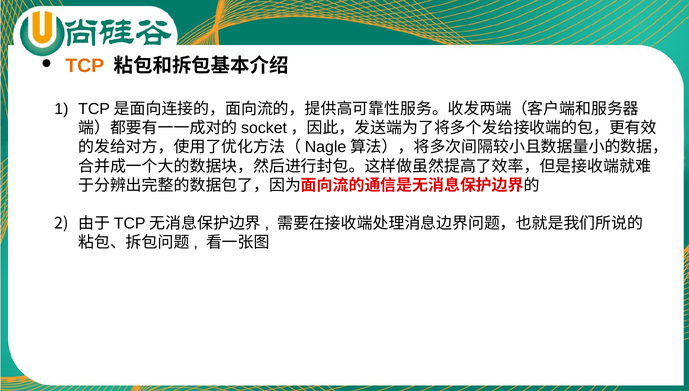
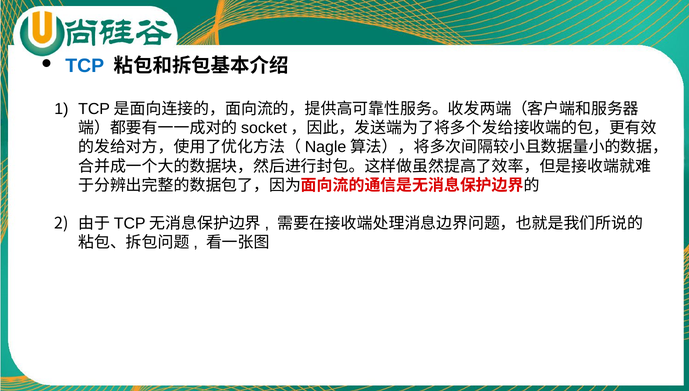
TCP colour: orange -> blue (85, 66)
